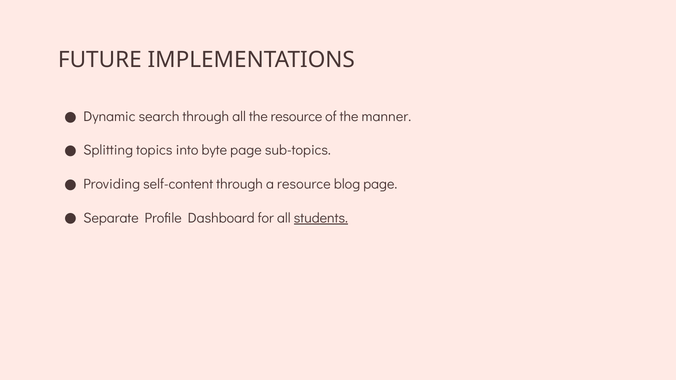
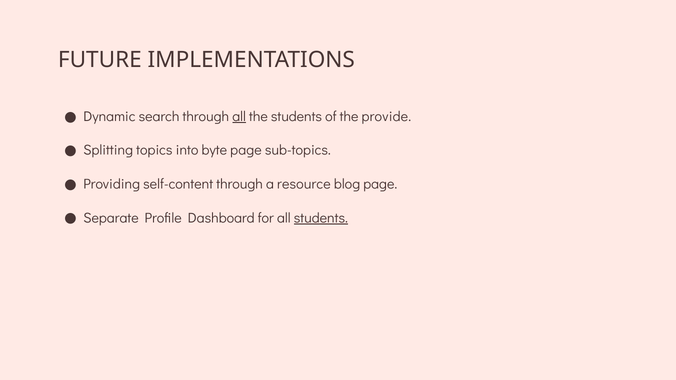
all underline: none -> present (239, 117)
the resource: resource -> students (296, 117)
manner: manner -> provide (386, 117)
